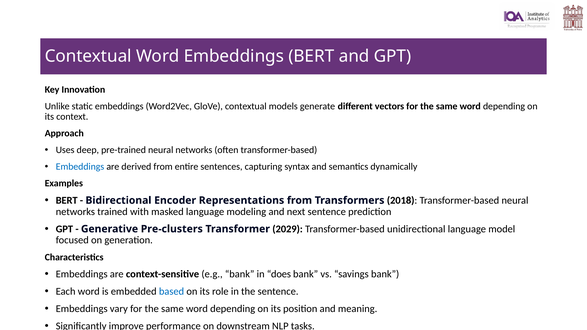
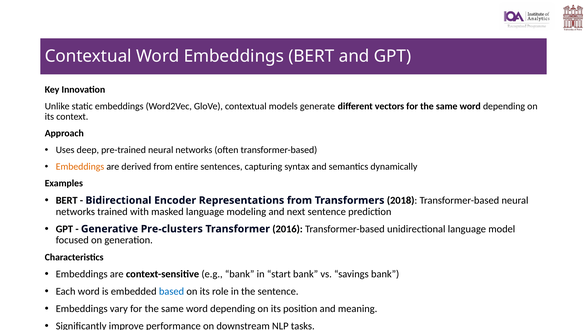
Embeddings colour: blue -> orange (80, 167)
2029: 2029 -> 2016 (288, 229)
does: does -> start (279, 274)
